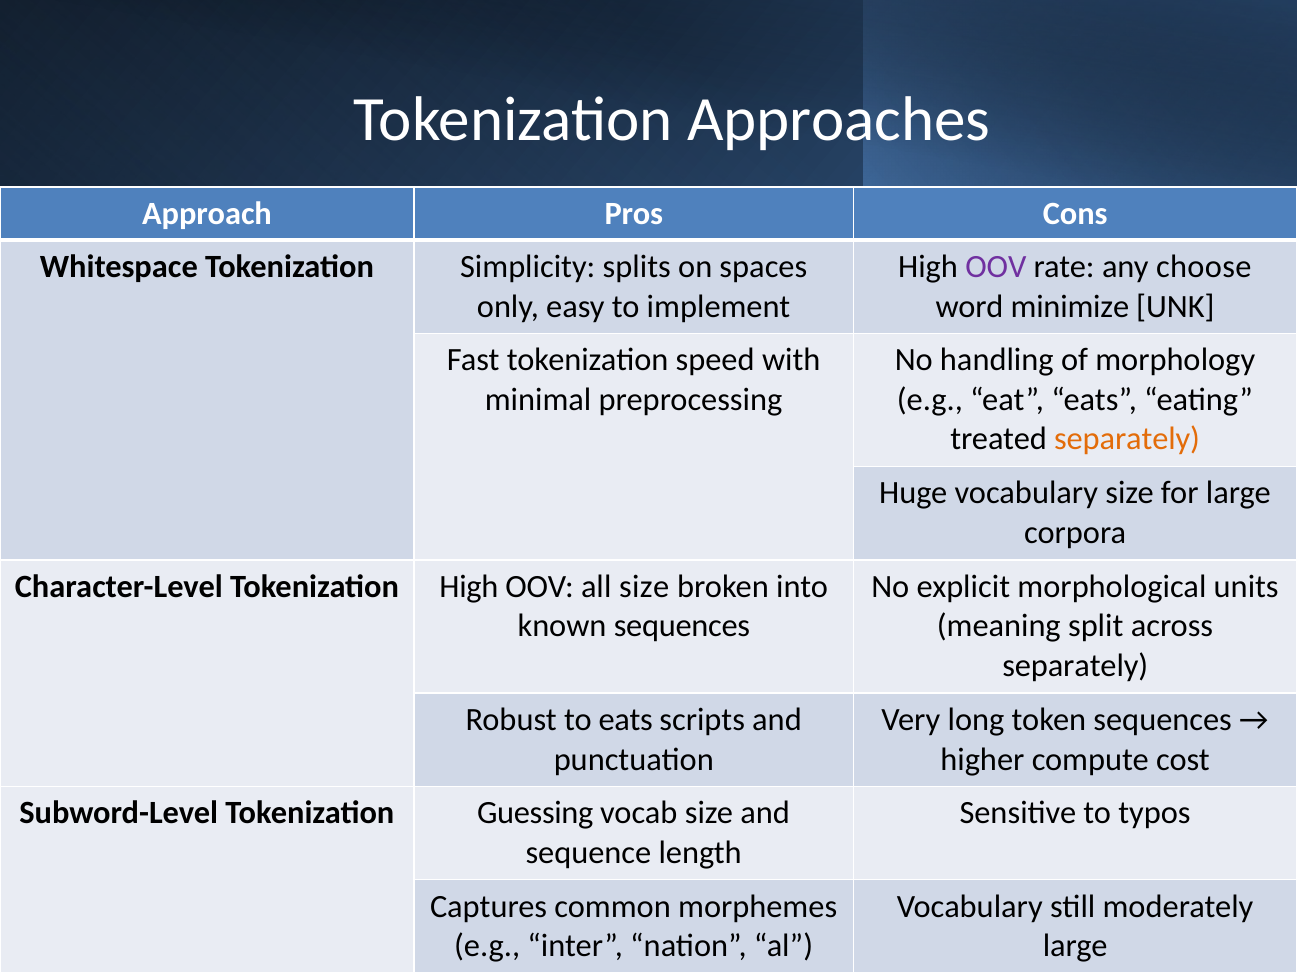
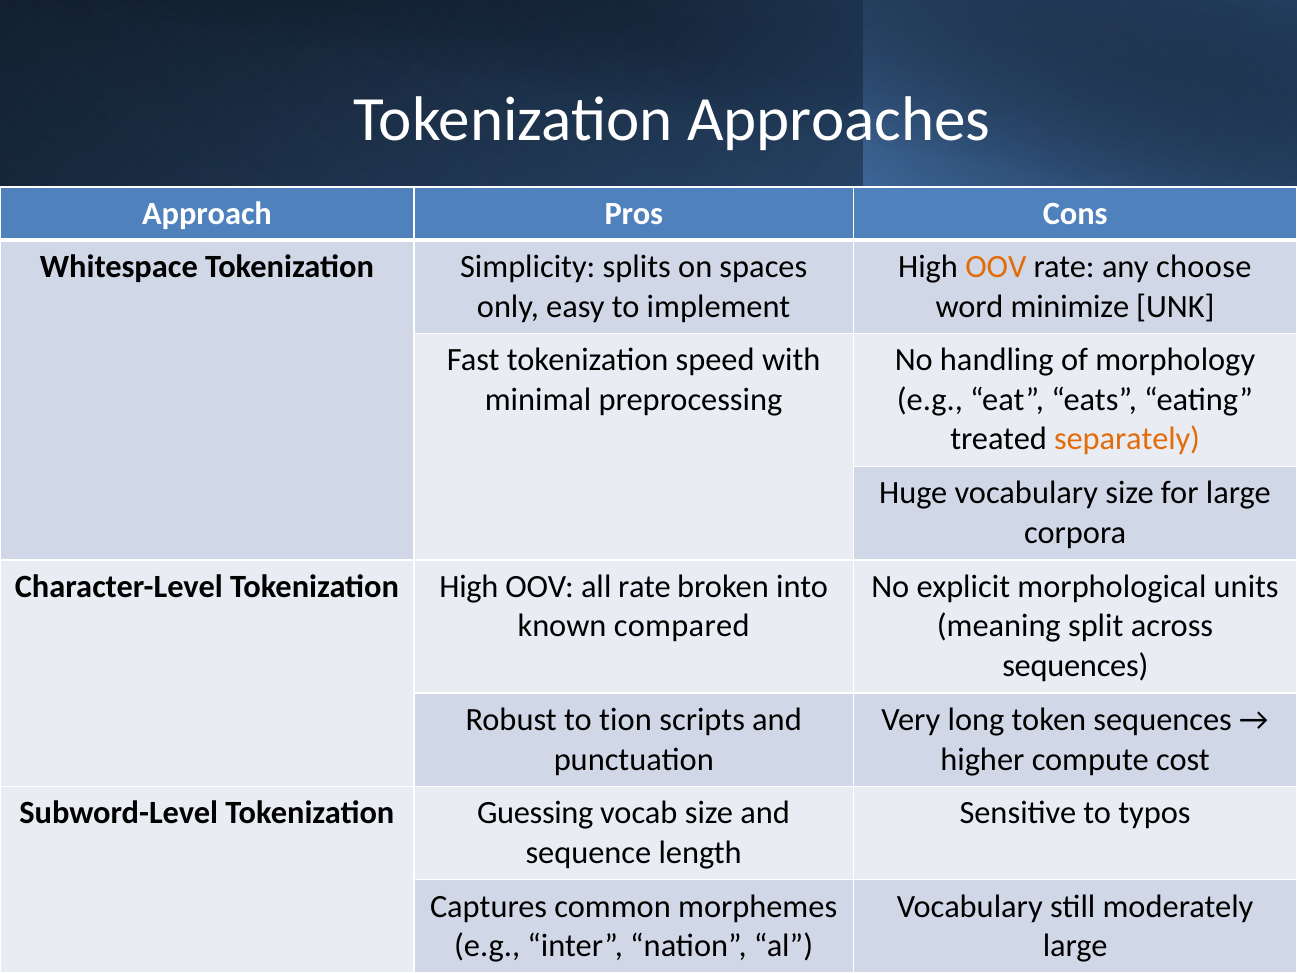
OOV colour: purple -> orange (996, 267)
all size: size -> rate (644, 586)
known sequences: sequences -> compared (682, 626)
separately: separately -> sequences (1075, 666)
to eats: eats -> tion (625, 720)
